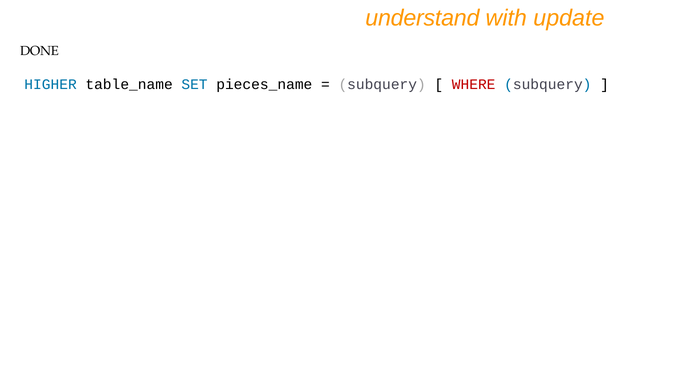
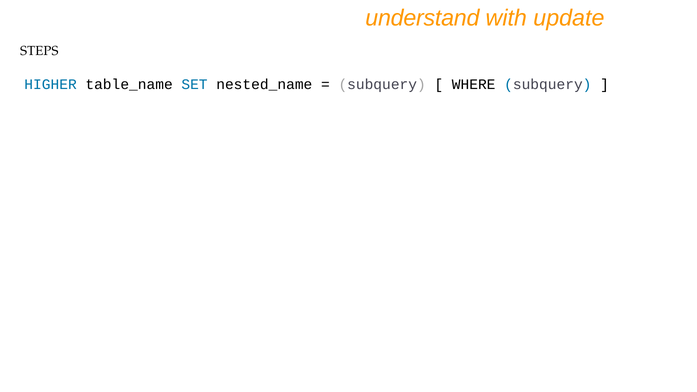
DONE: DONE -> STEPS (39, 51)
pieces_name: pieces_name -> nested_name (264, 84)
WHERE colour: red -> black (474, 84)
